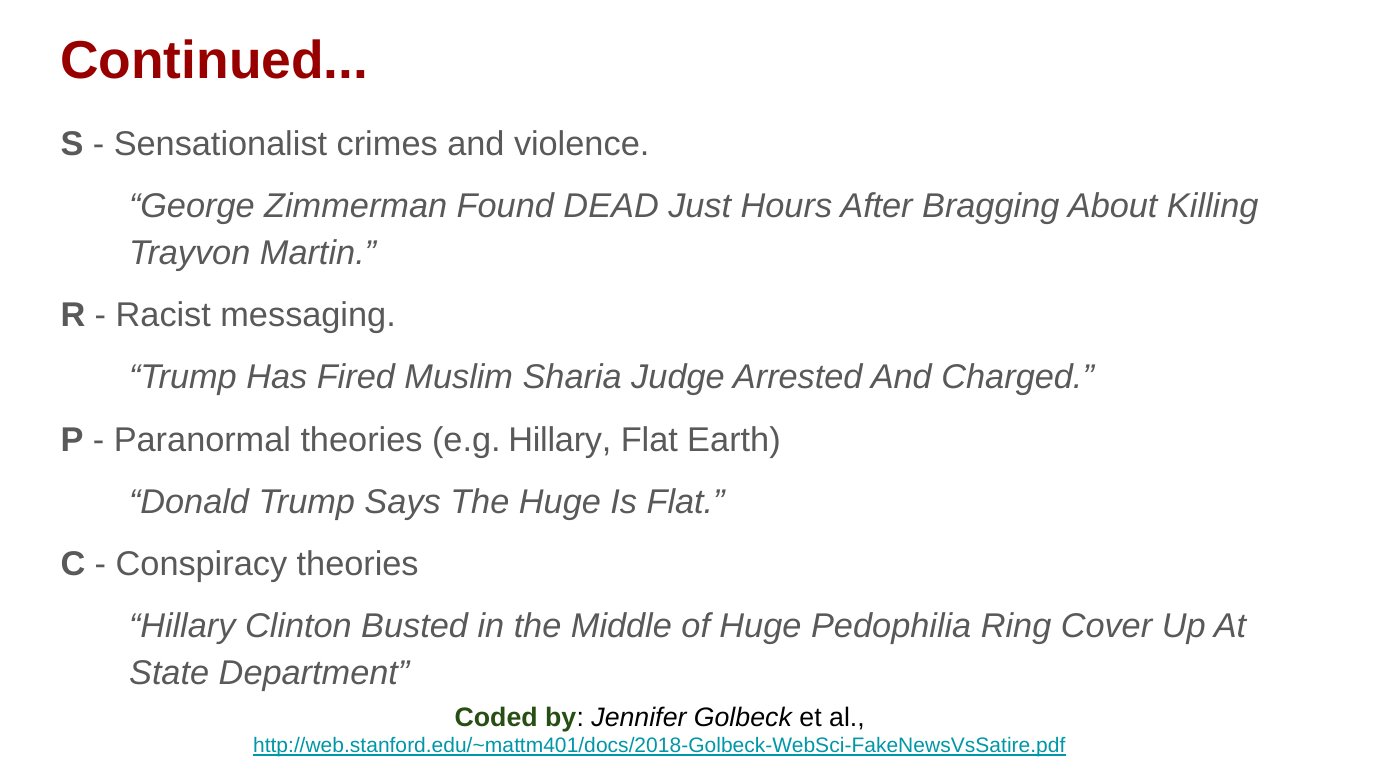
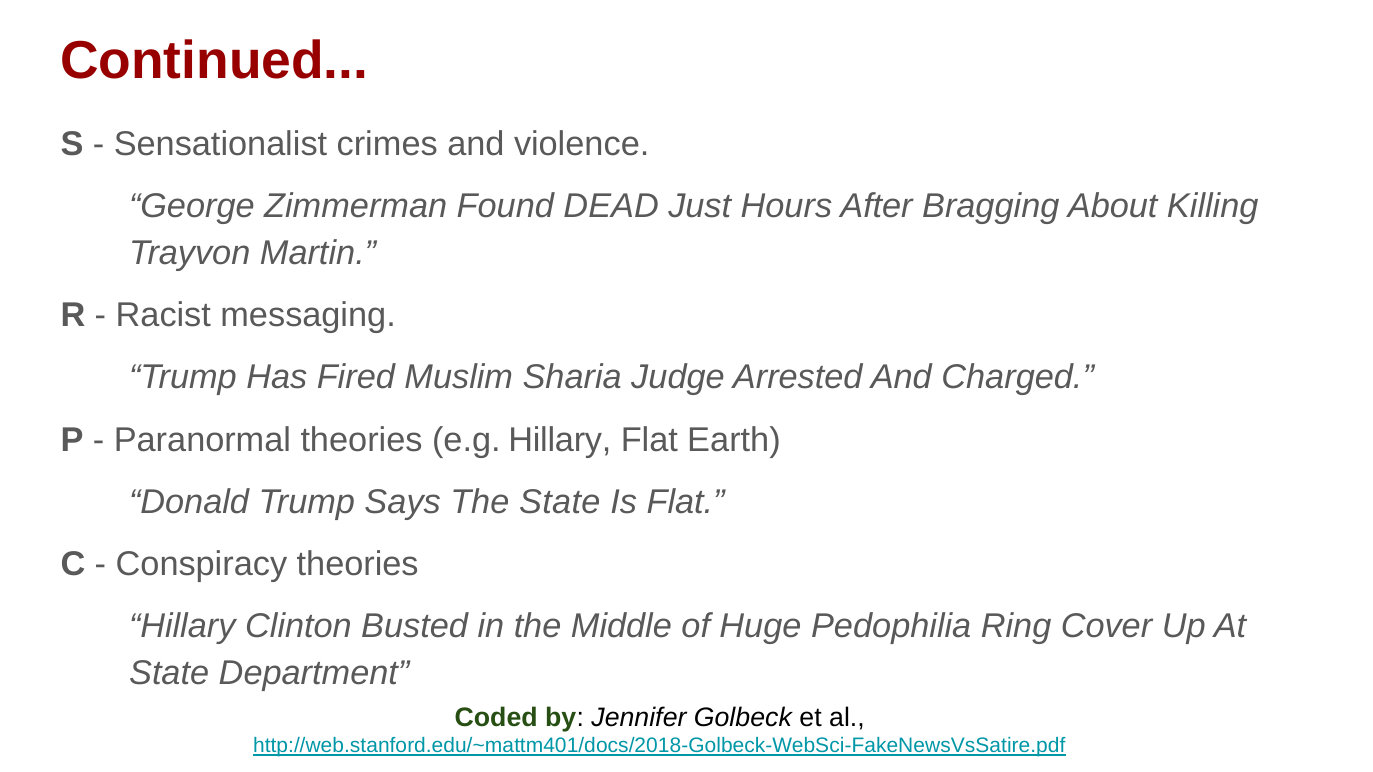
The Huge: Huge -> State (560, 502)
